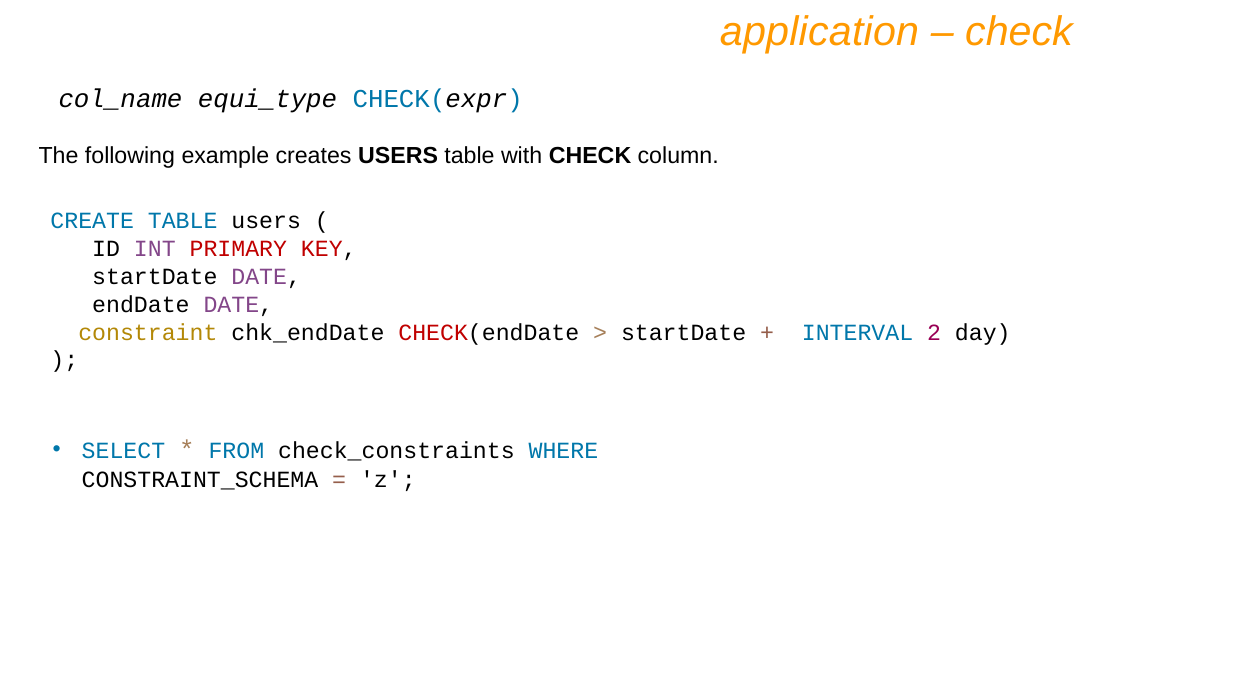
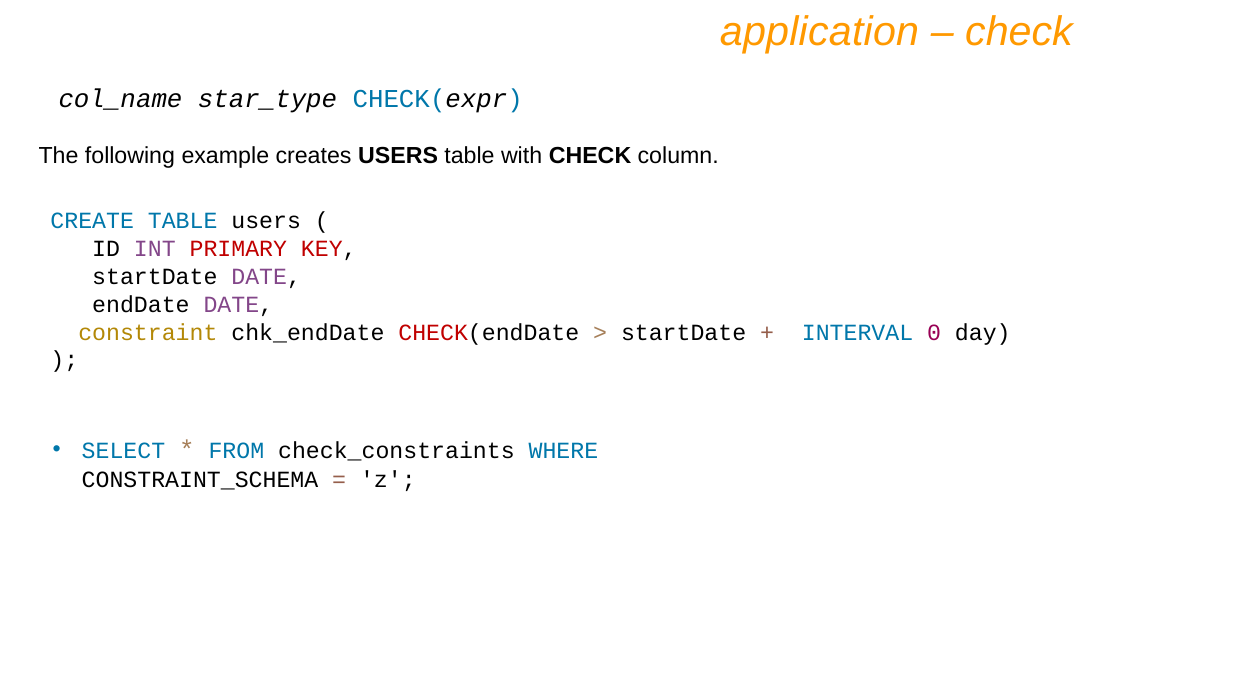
equi_type: equi_type -> star_type (268, 99)
2: 2 -> 0 (934, 332)
